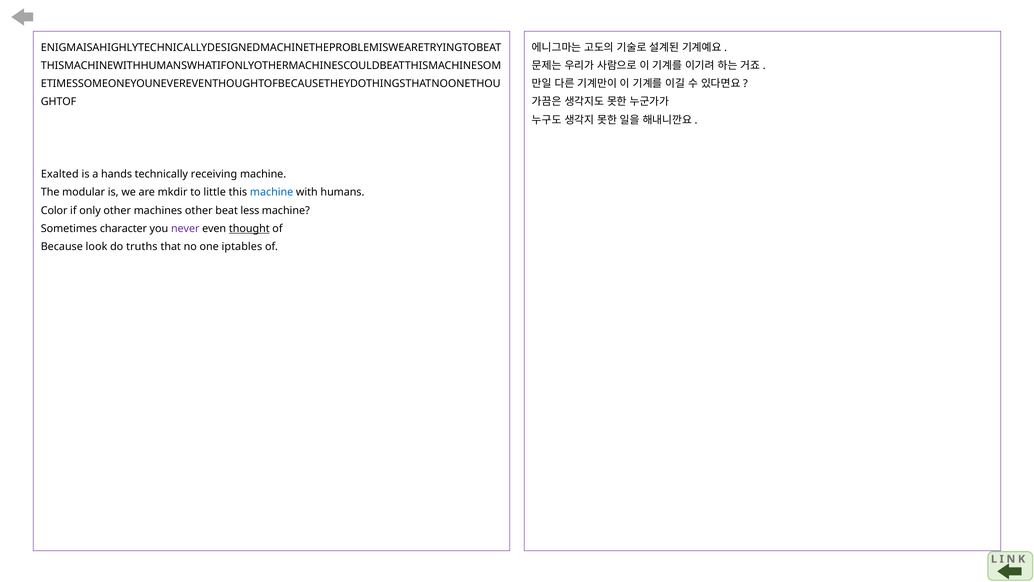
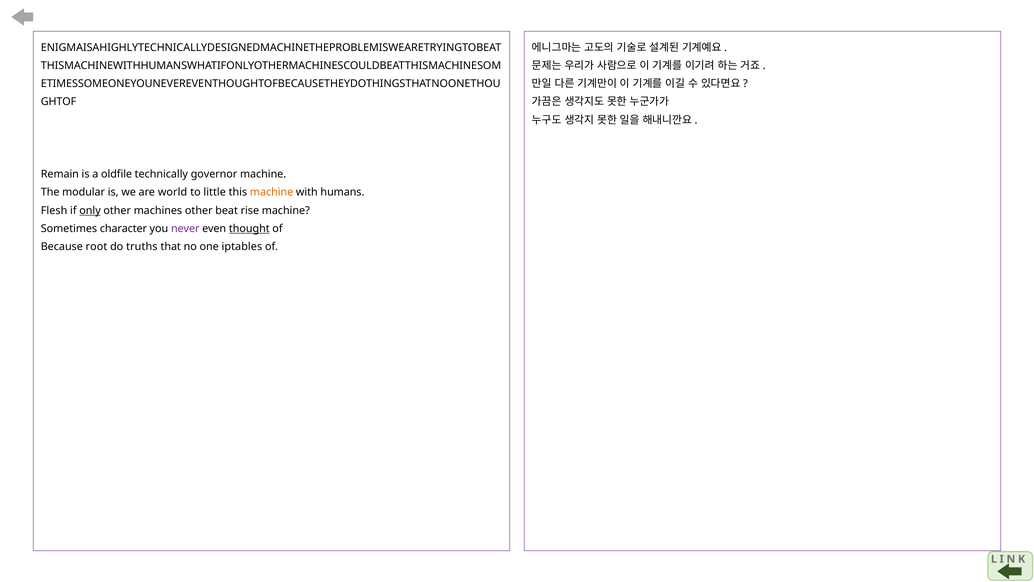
Exalted: Exalted -> Remain (60, 174)
hands: hands -> oldfile (117, 174)
receiving: receiving -> governor (214, 174)
mkdir: mkdir -> world (173, 192)
machine colour: blue -> orange (272, 192)
Color: Color -> Flesh (54, 210)
only underline: none -> present (90, 210)
less: less -> rise (250, 210)
look: look -> root (96, 247)
